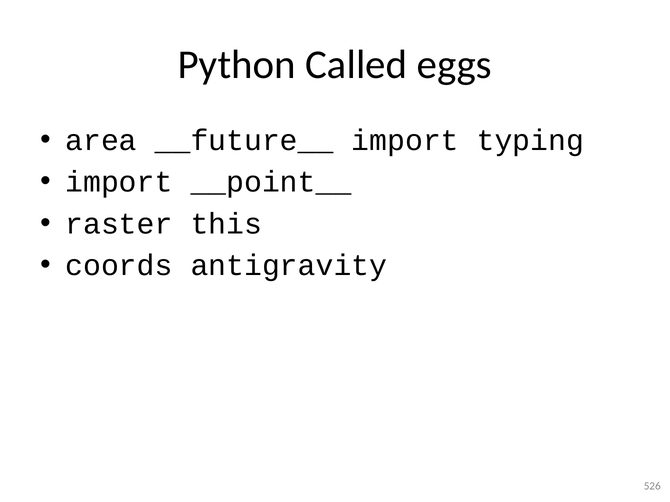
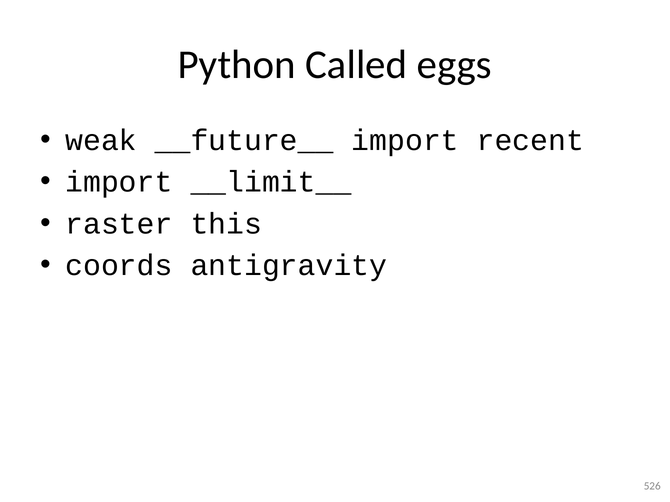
area: area -> weak (101, 141)
typing: typing -> recent (530, 141)
__point__: __point__ -> __limit__ (271, 182)
